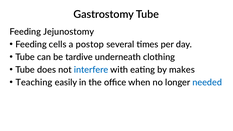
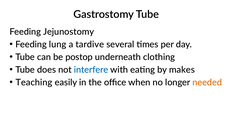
cells: cells -> lung (58, 44)
postop: postop -> tardive (90, 44)
tardive: tardive -> postop (79, 57)
needed colour: blue -> orange (207, 82)
